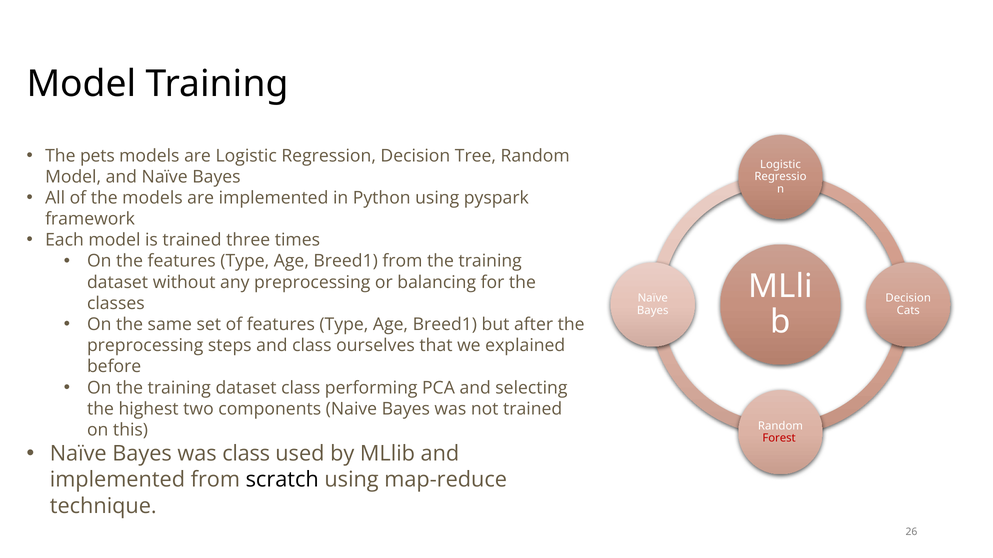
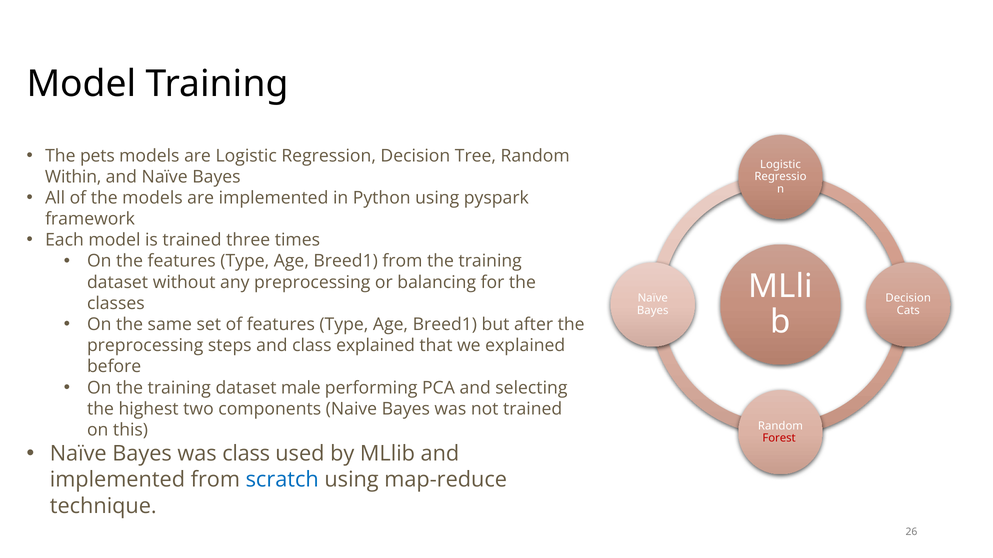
Model: Model -> Within (73, 177)
class ourselves: ourselves -> explained (376, 346)
dataset class: class -> male (301, 388)
scratch colour: black -> blue (282, 480)
